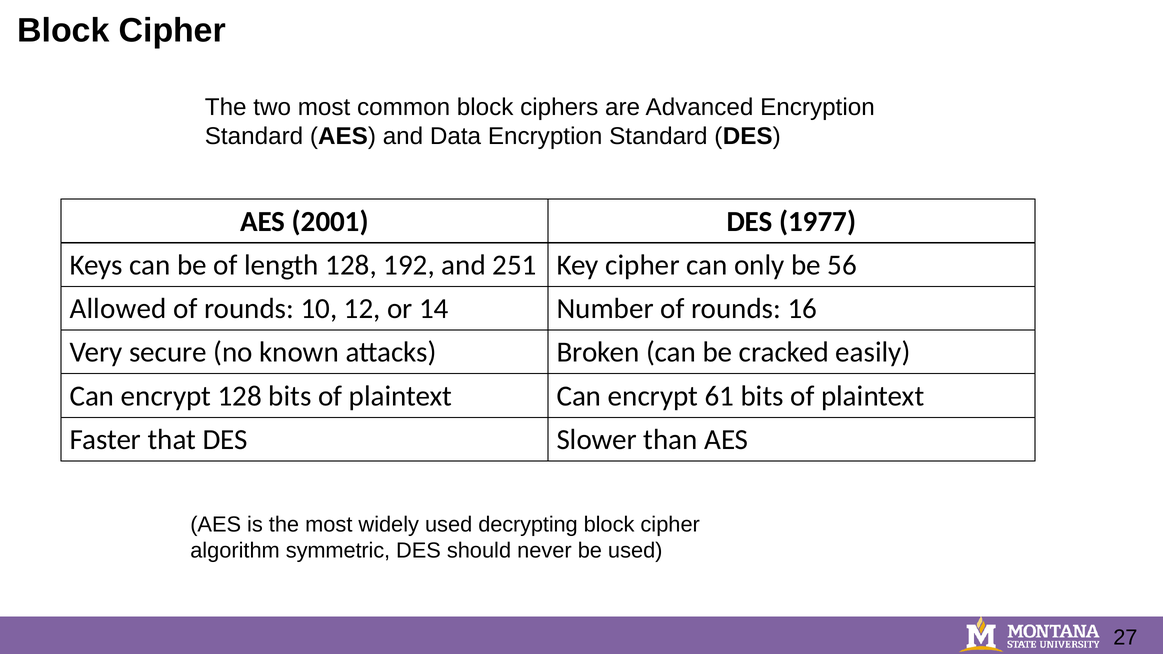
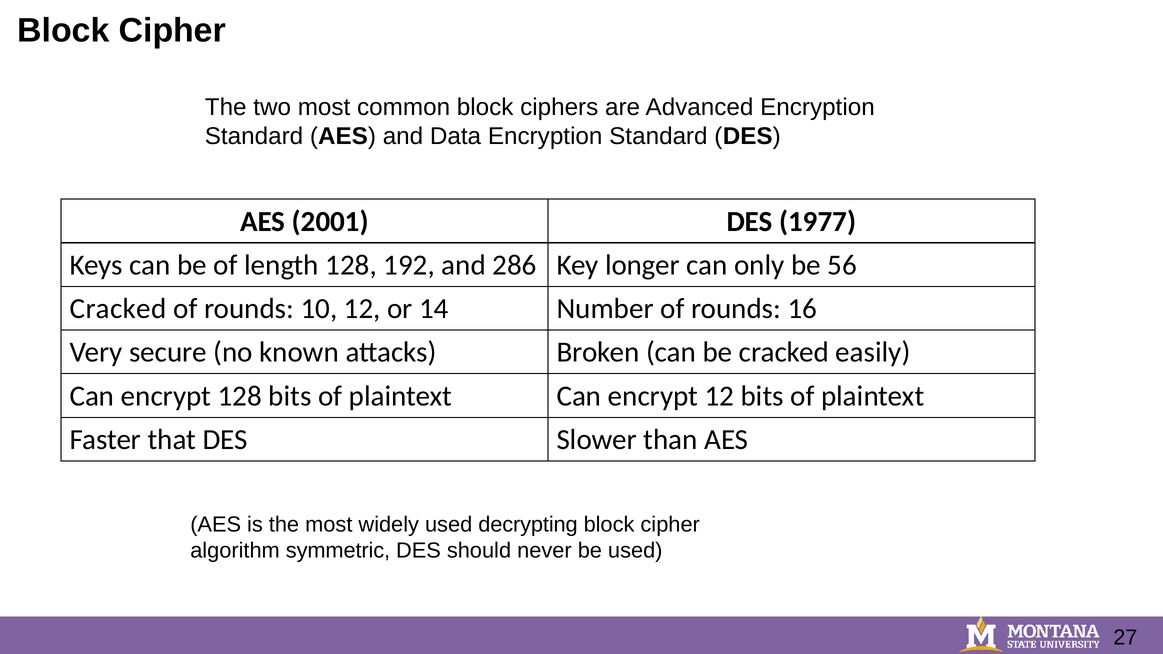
251: 251 -> 286 (514, 265)
Key cipher: cipher -> longer (643, 265)
Allowed: Allowed -> Cracked (118, 309)
encrypt 61: 61 -> 12 (719, 396)
